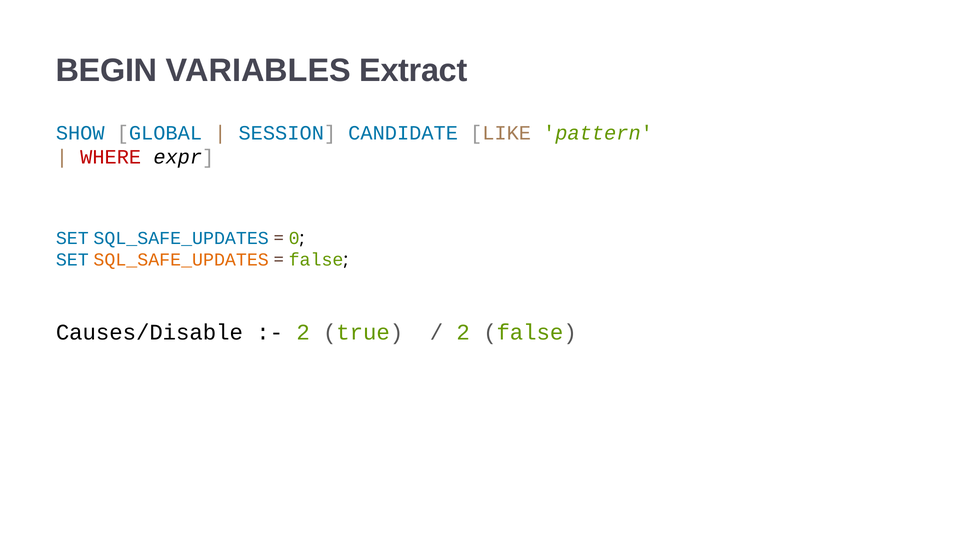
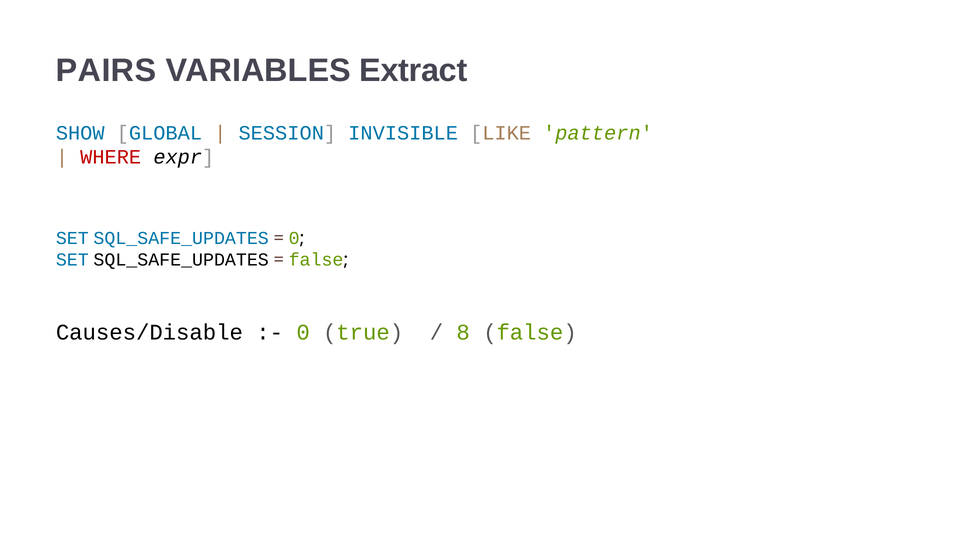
BEGIN: BEGIN -> PAIRS (106, 70)
CANDIDATE: CANDIDATE -> INVISIBLE (403, 133)
SQL_SAFE_UPDATES colour: orange -> black (181, 260)
2: 2 -> 0 (303, 332)
2: 2 -> 8 (463, 332)
